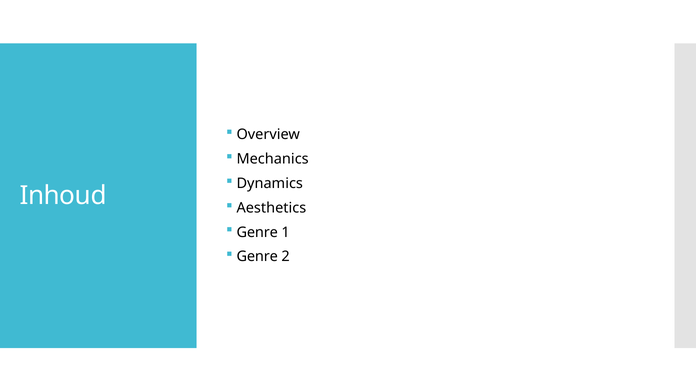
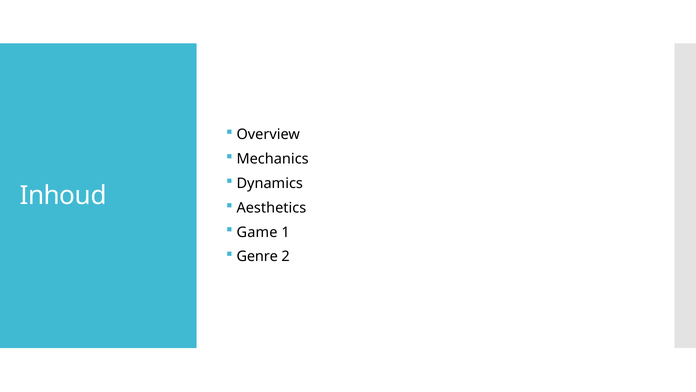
Genre: Genre -> Game (257, 232)
